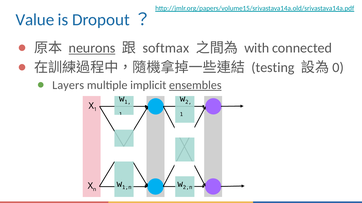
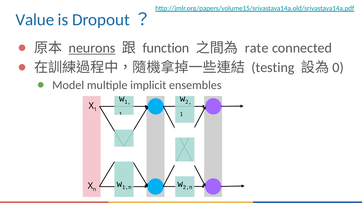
softmax: softmax -> function (166, 48)
with: with -> rate (257, 48)
Layers: Layers -> Model (68, 85)
ensembles underline: present -> none (195, 85)
